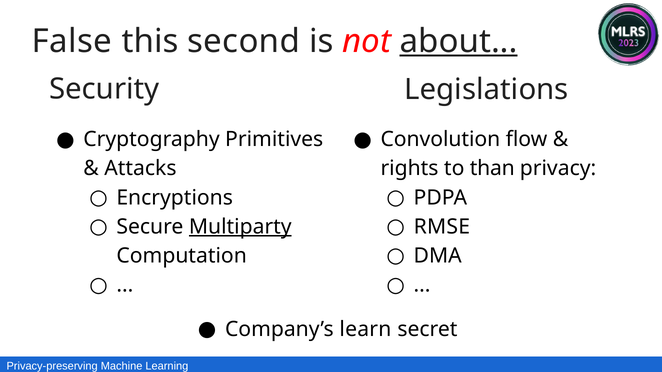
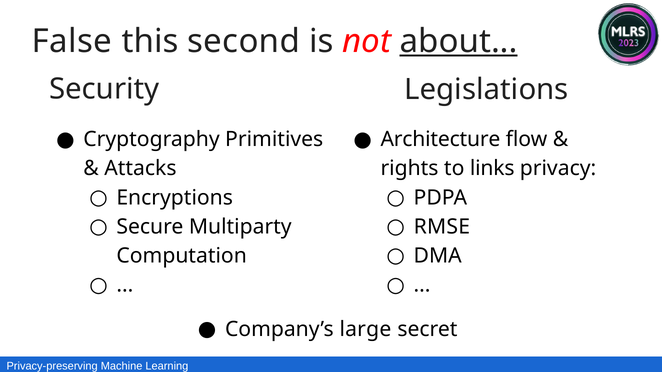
Convolution: Convolution -> Architecture (440, 140)
than: than -> links (492, 169)
Multiparty underline: present -> none (240, 227)
learn: learn -> large (365, 330)
